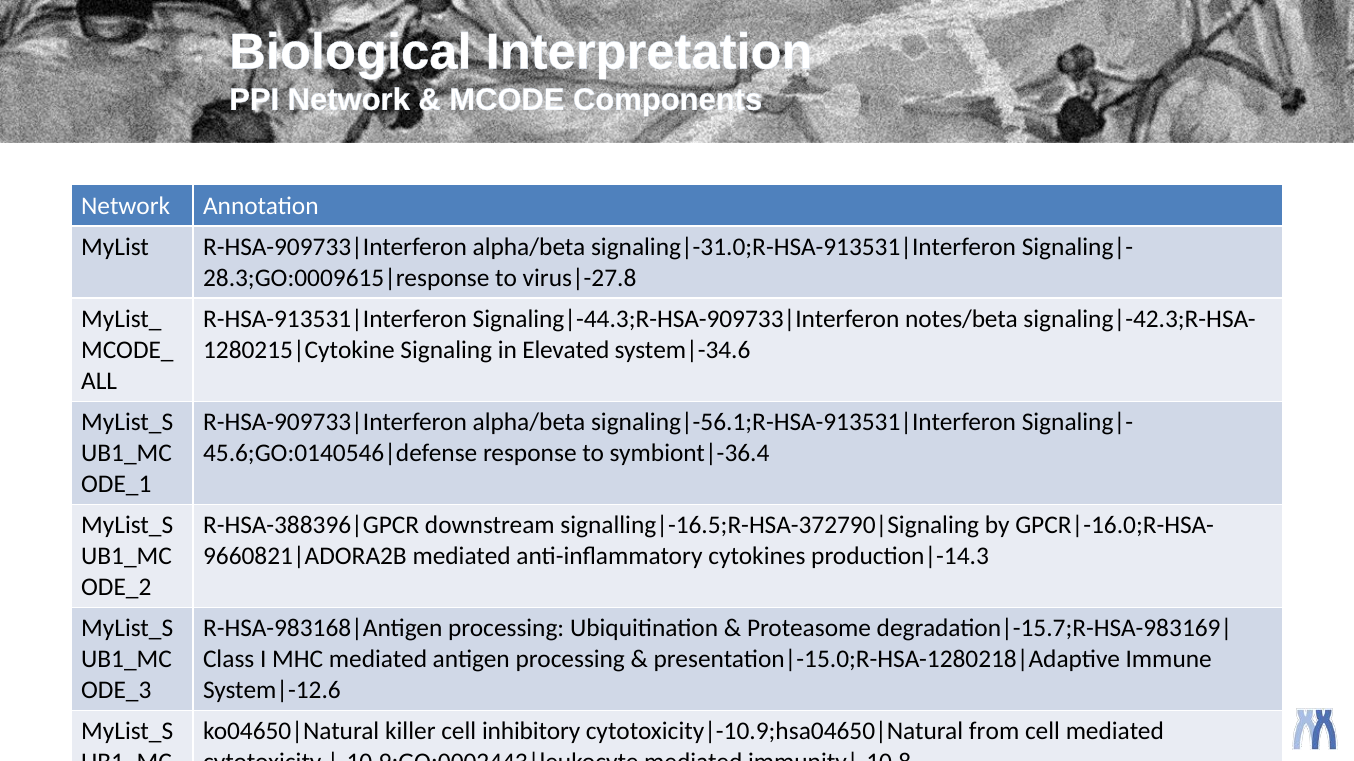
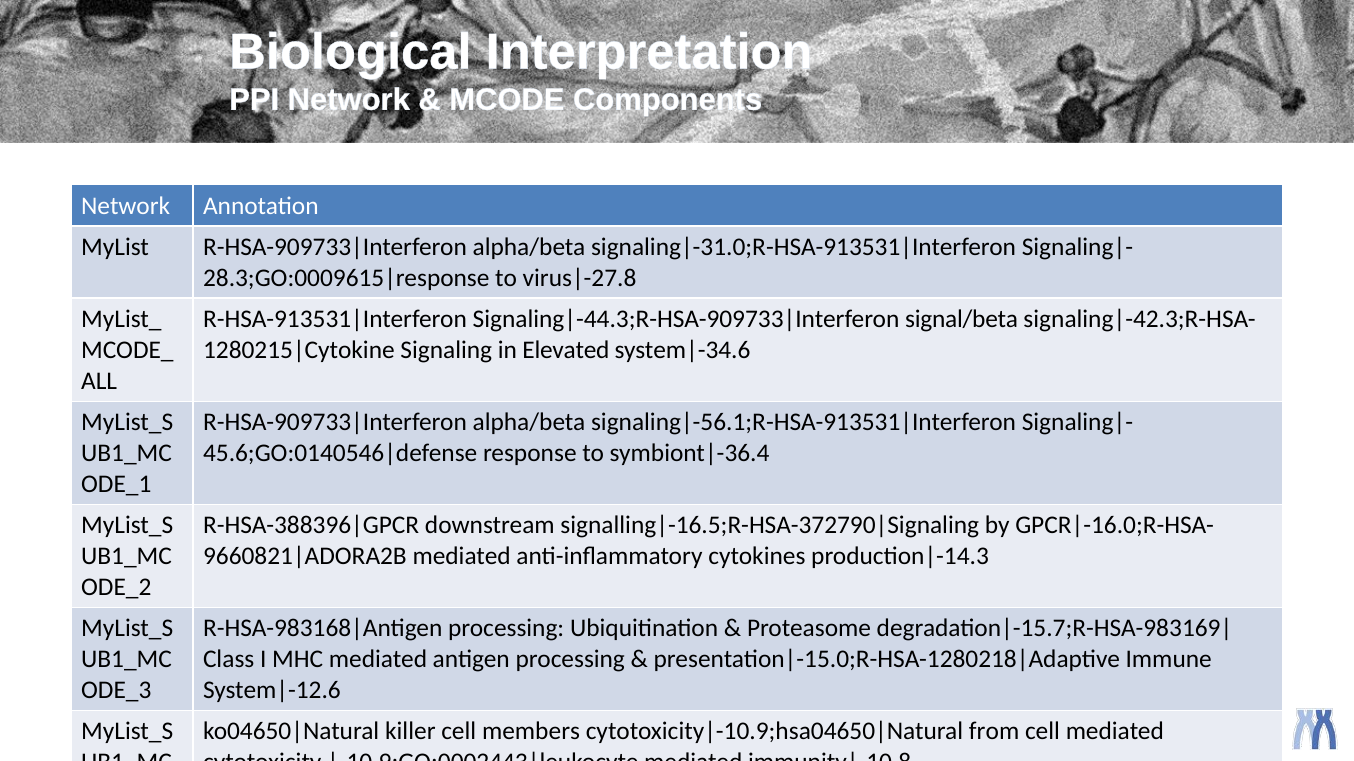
notes/beta: notes/beta -> signal/beta (962, 319)
cell inhibitory: inhibitory -> members (531, 732)
